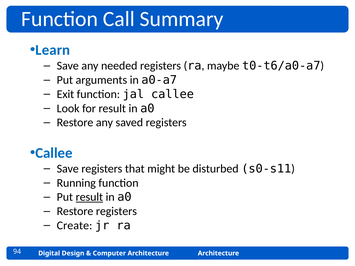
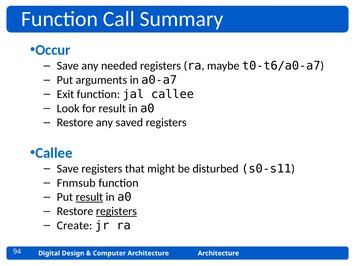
Learn: Learn -> Occur (53, 50)
Running: Running -> Fnmsub (76, 183)
registers underline: none -> present (116, 211)
